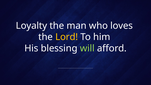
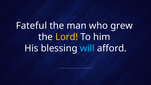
Loyalty: Loyalty -> Fateful (31, 26)
loves: loves -> grew (122, 26)
will colour: light green -> light blue (87, 48)
